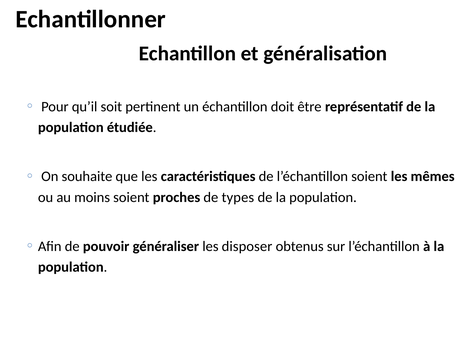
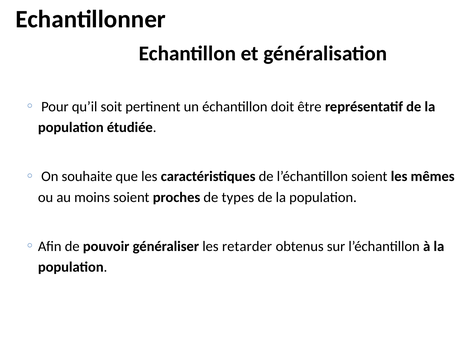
disposer: disposer -> retarder (247, 247)
